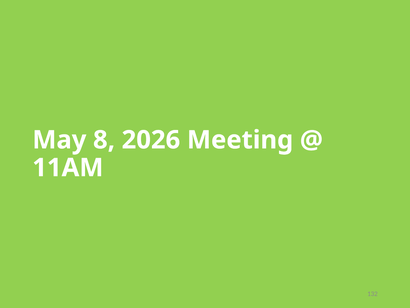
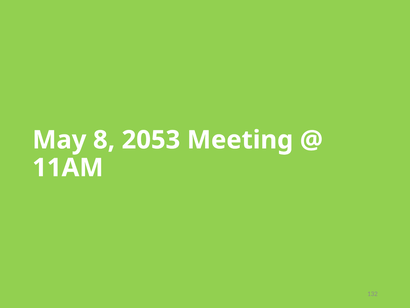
2026: 2026 -> 2053 (151, 140)
